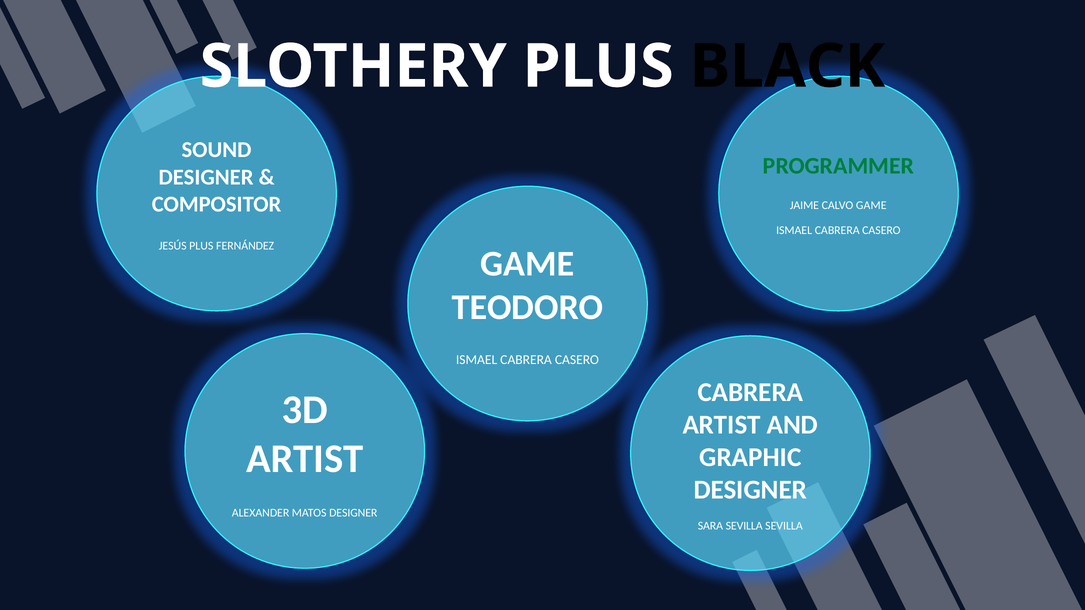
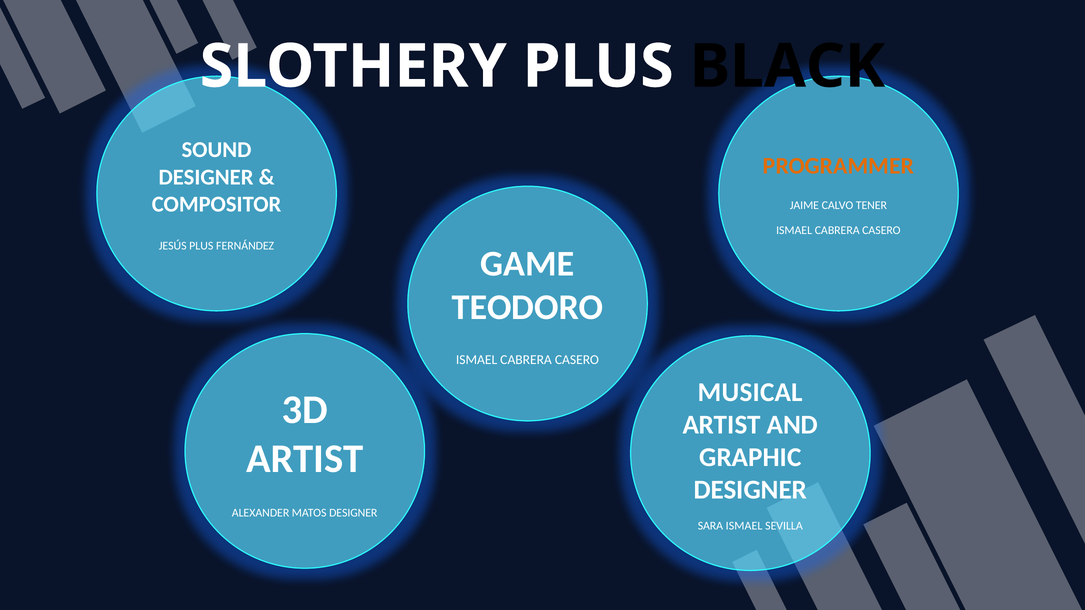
PROGRAMMER colour: green -> orange (838, 166)
CALVO GAME: GAME -> TENER (871, 206)
CABRERA: CABRERA -> MUSICAL (750, 393)
SARA SEVILLA: SEVILLA -> ISMAEL (744, 526)
